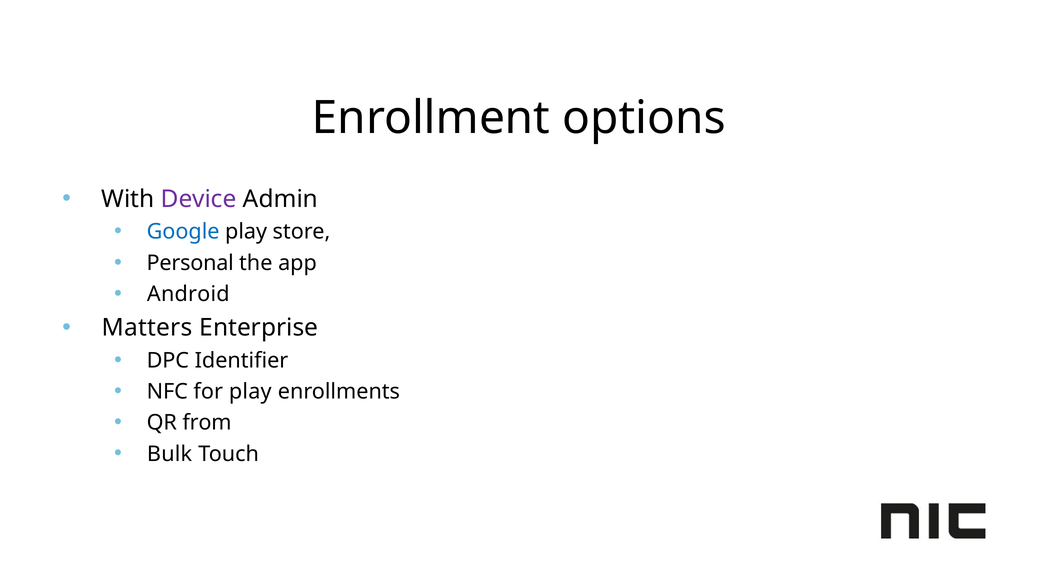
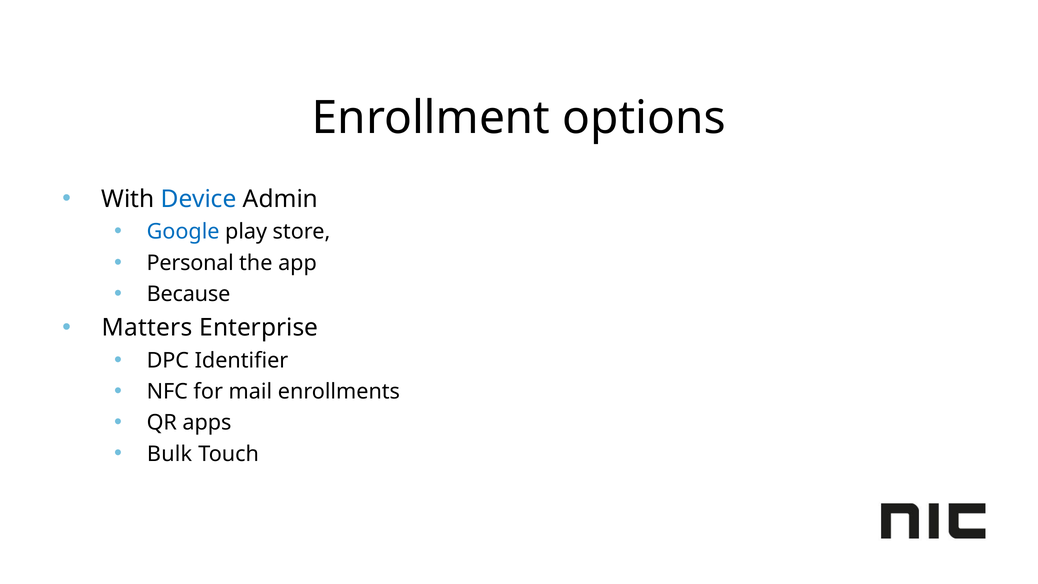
Device colour: purple -> blue (199, 199)
Android: Android -> Because (188, 294)
for play: play -> mail (250, 392)
from: from -> apps (207, 423)
